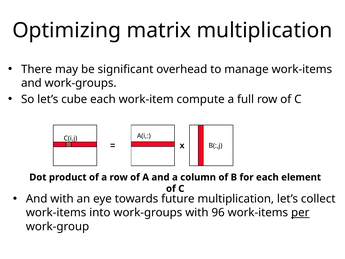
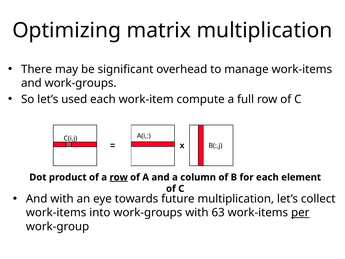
cube: cube -> used (74, 99)
row underline: none -> present (119, 177)
96: 96 -> 63 (218, 212)
